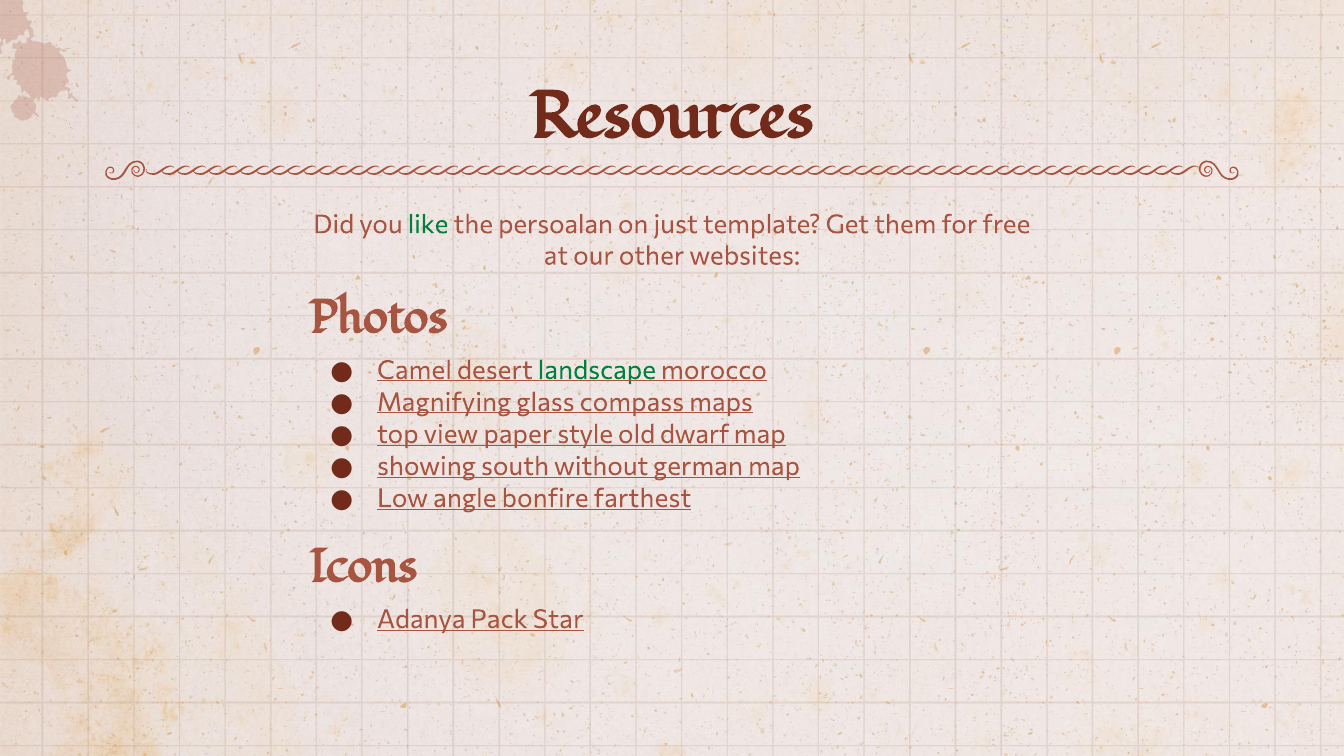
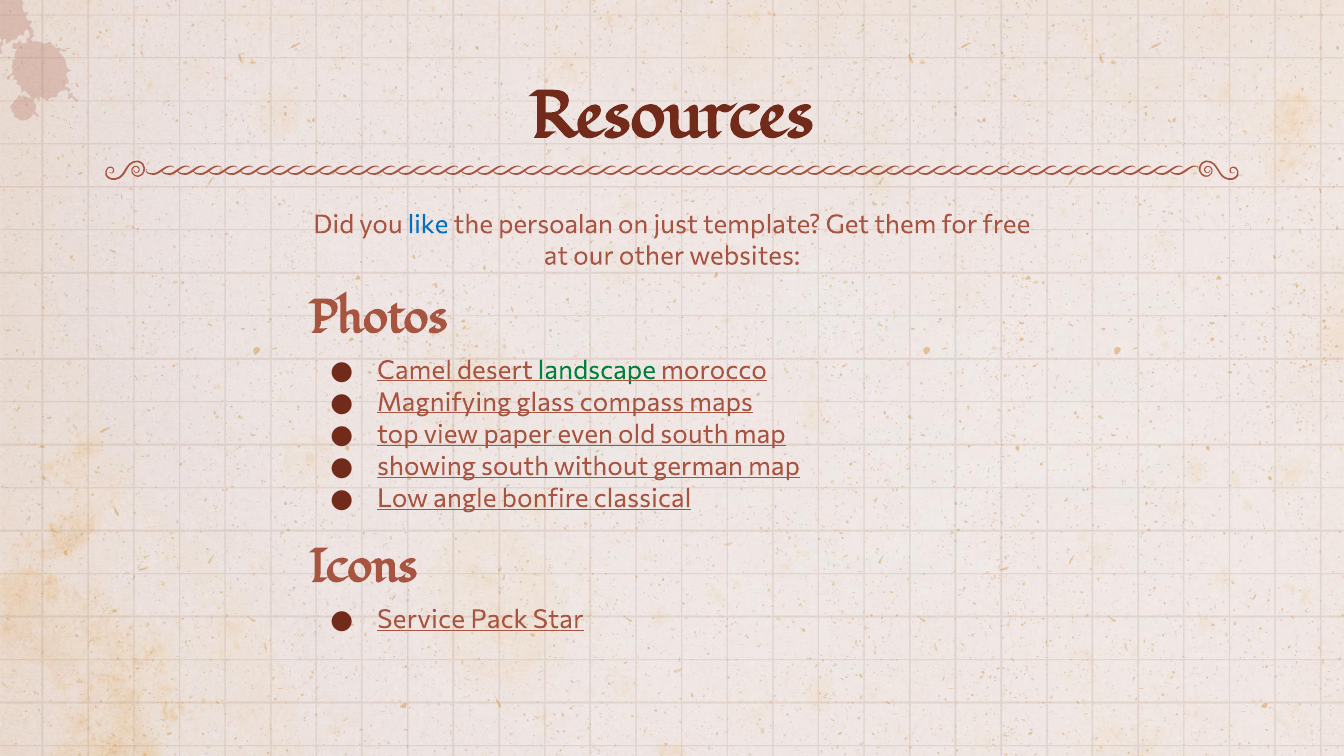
like colour: green -> blue (428, 225)
style: style -> even (585, 434)
old dwarf: dwarf -> south (694, 434)
farthest: farthest -> classical (642, 498)
Adanya: Adanya -> Service (421, 619)
